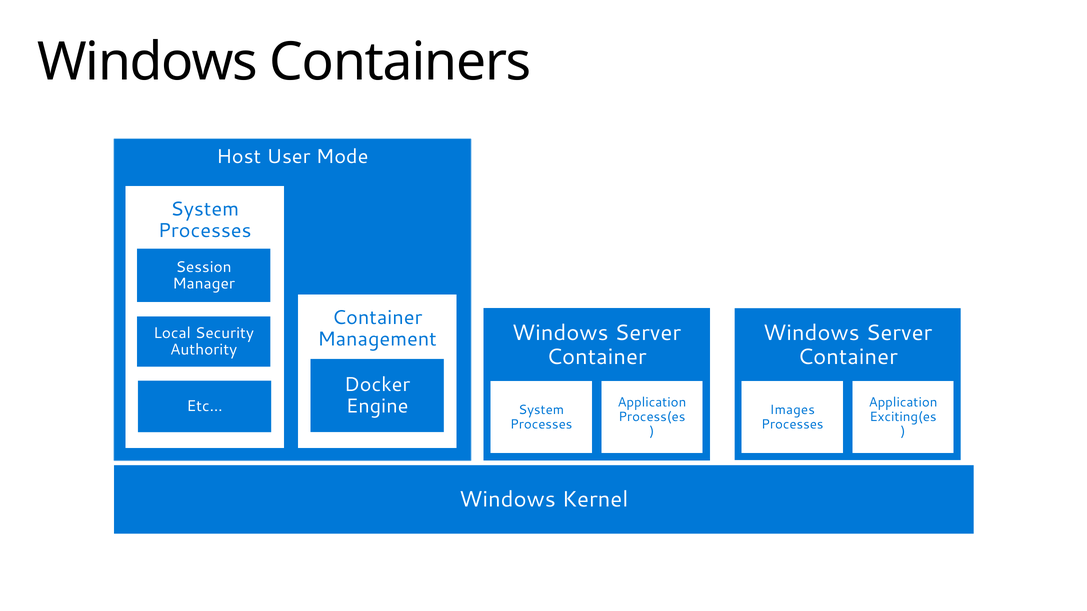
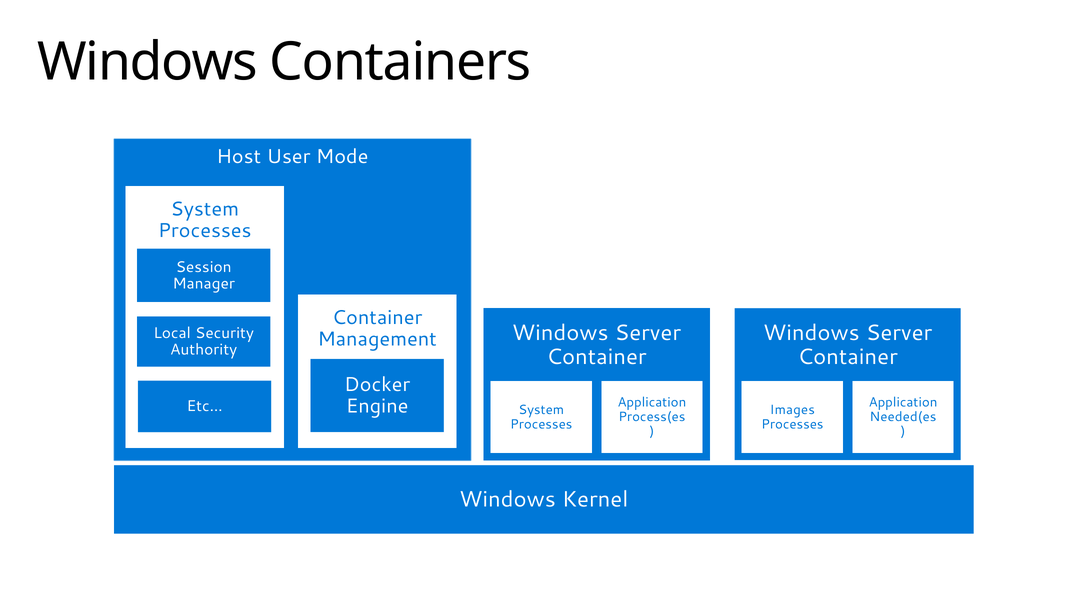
Exciting(es: Exciting(es -> Needed(es (903, 417)
